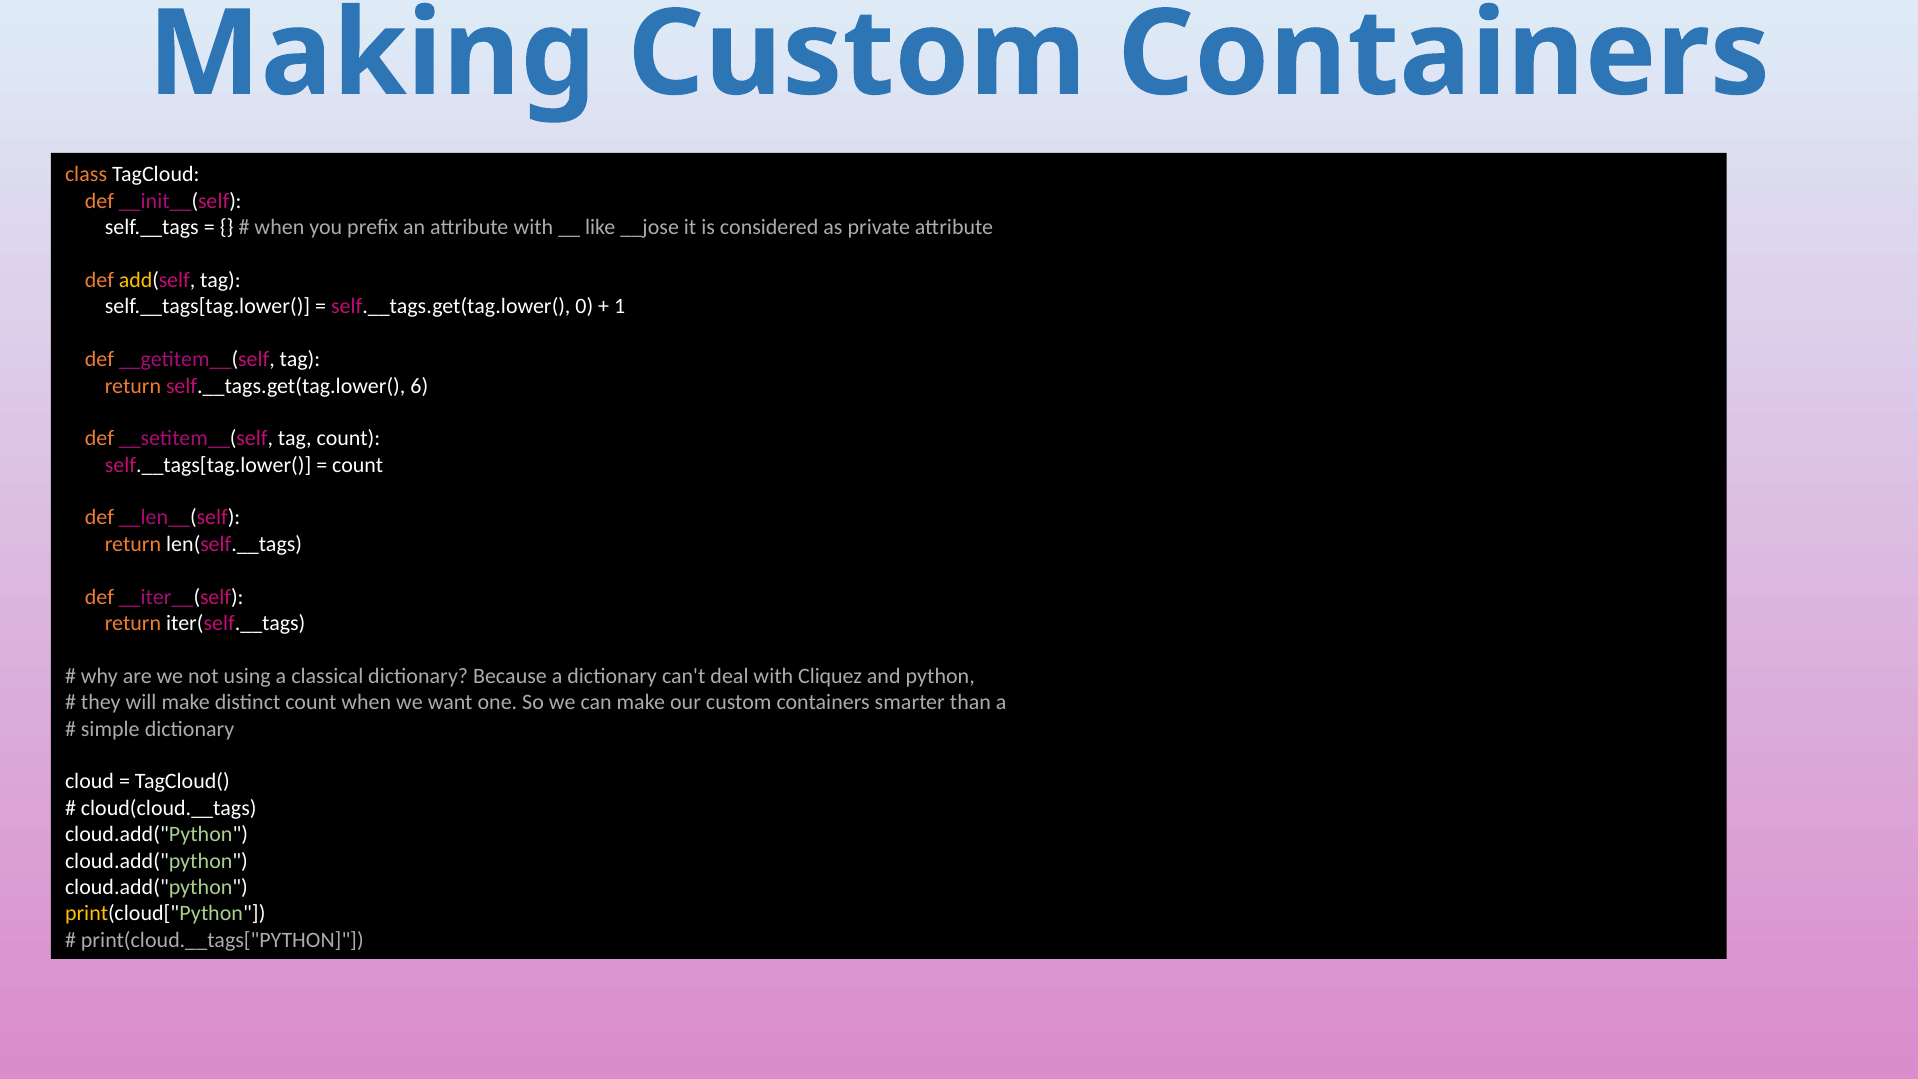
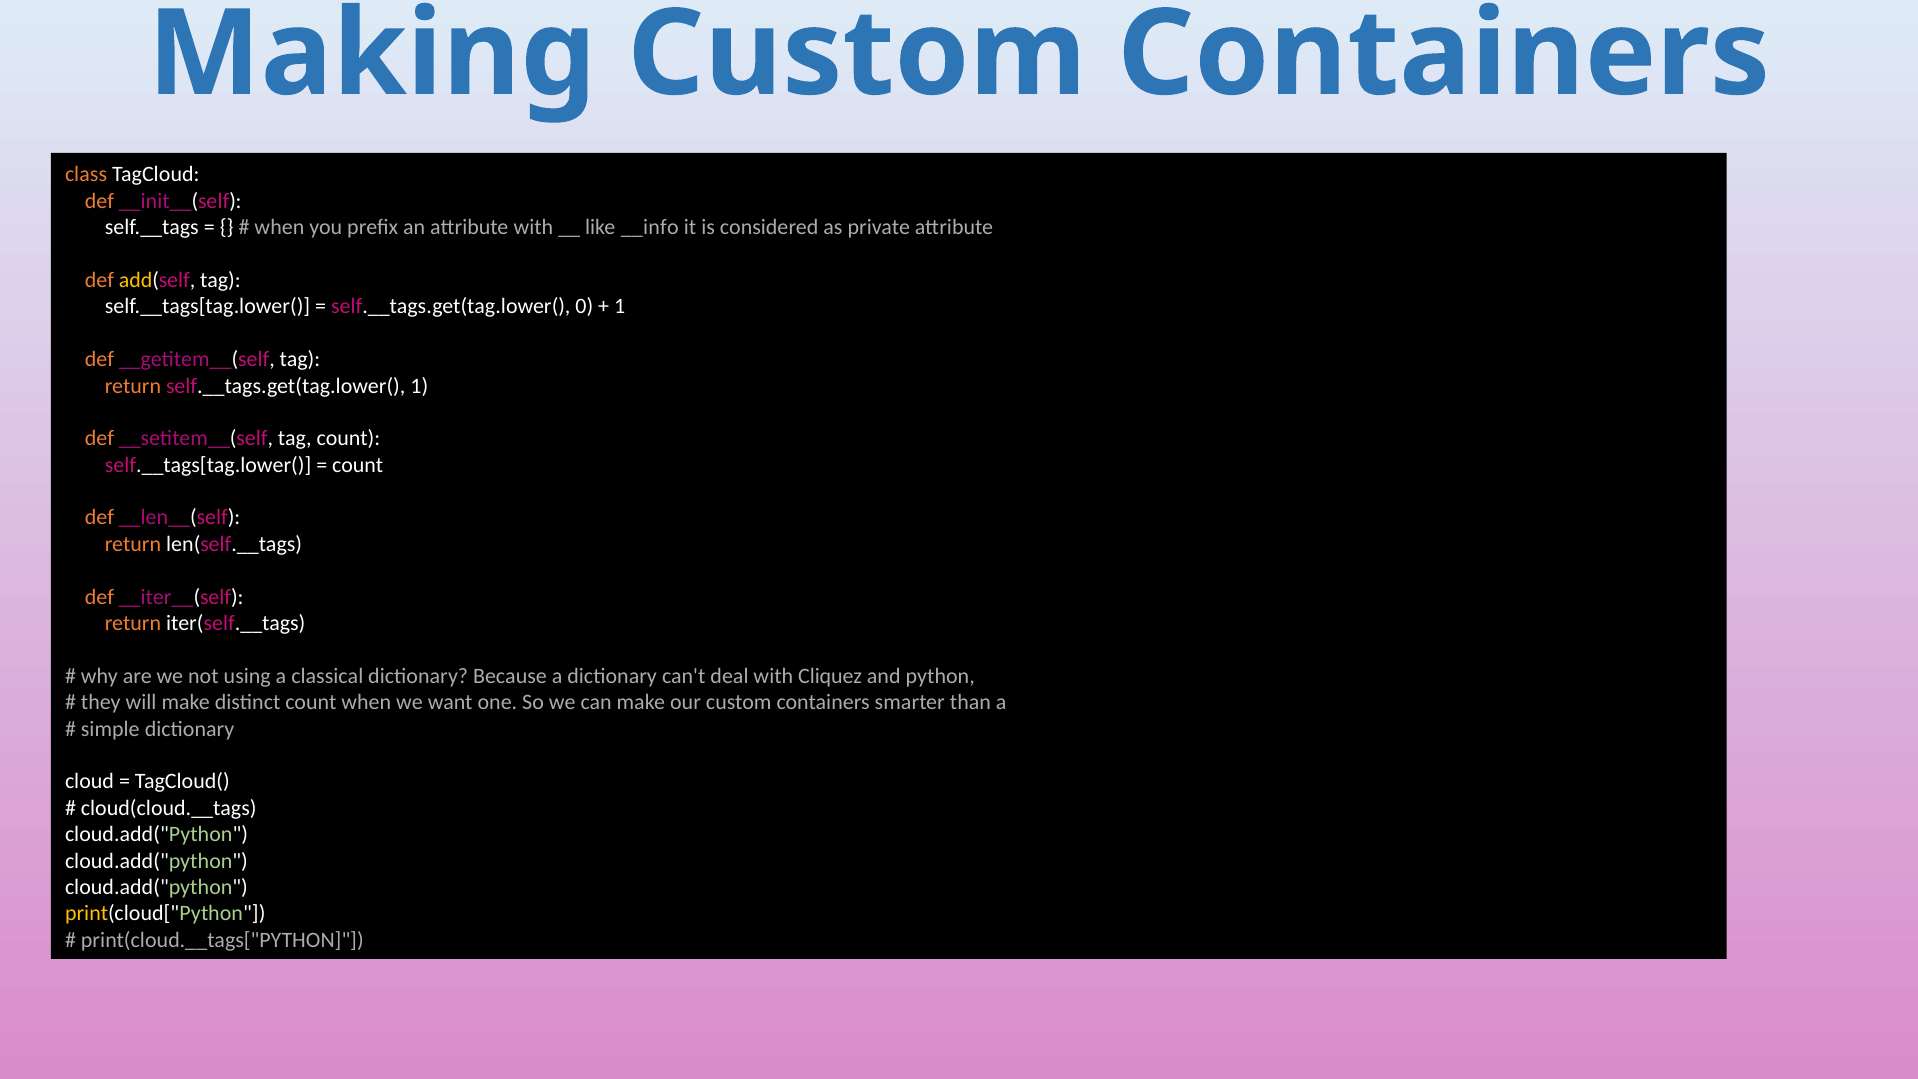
__jose: __jose -> __info (650, 227)
self.__tags.get(tag.lower( 6: 6 -> 1 (419, 386)
